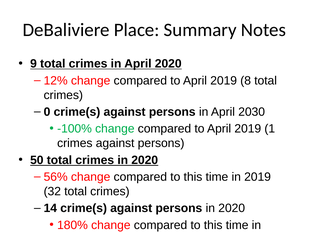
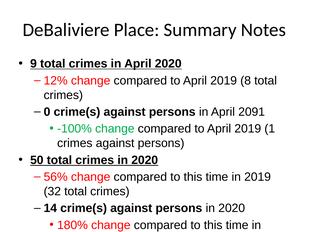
2030: 2030 -> 2091 (252, 112)
